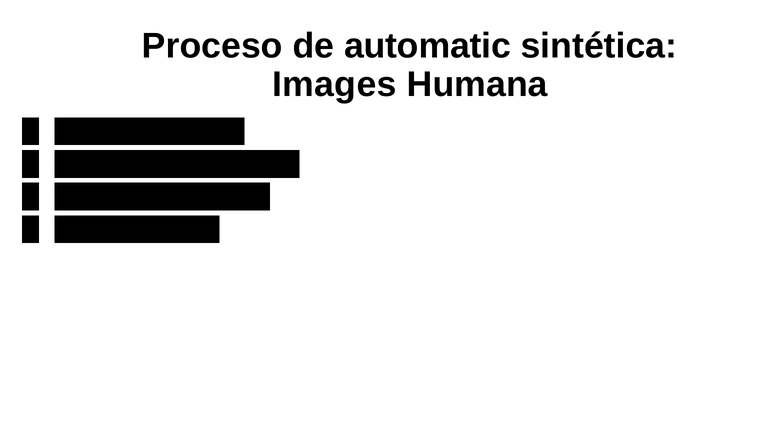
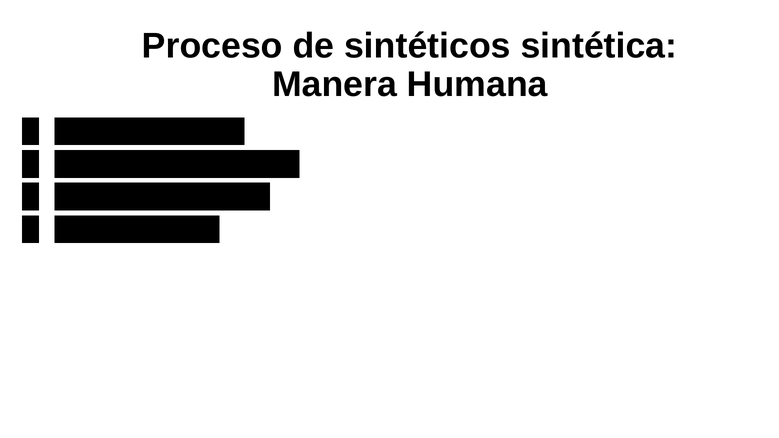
automatic: automatic -> sintéticos (427, 46)
Images: Images -> Manera (334, 85)
